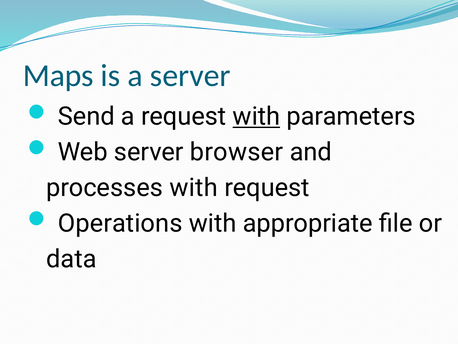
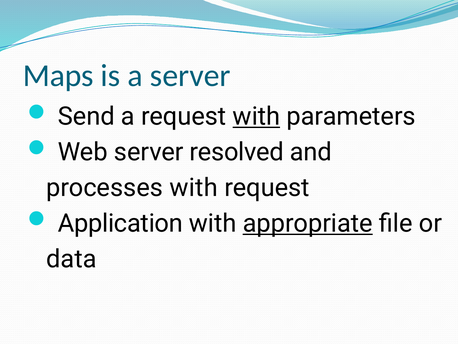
browser: browser -> resolved (237, 152)
Operations: Operations -> Application (120, 223)
appropriate underline: none -> present (308, 223)
